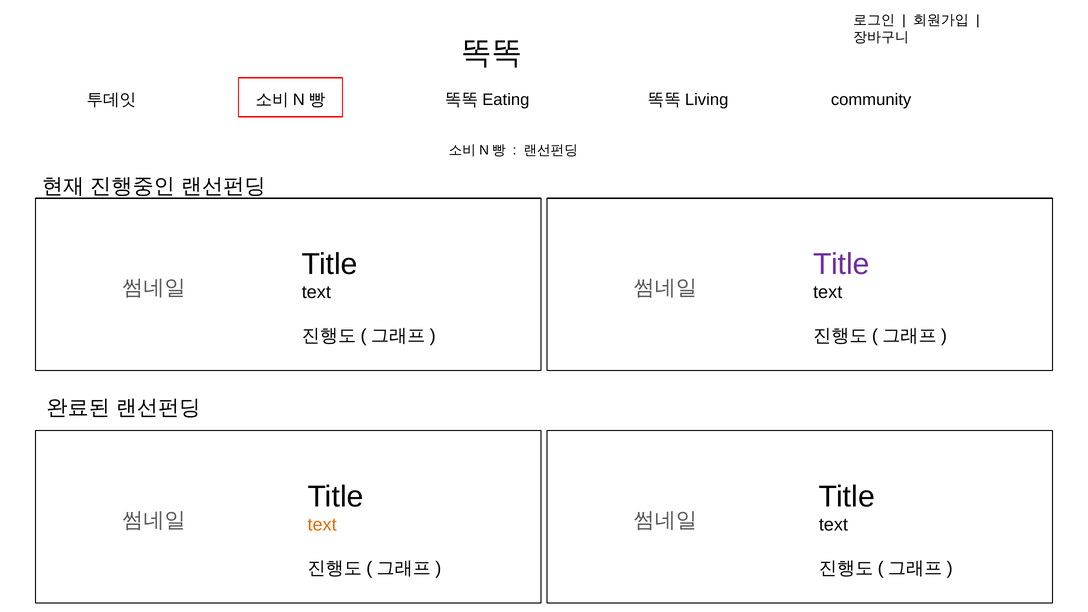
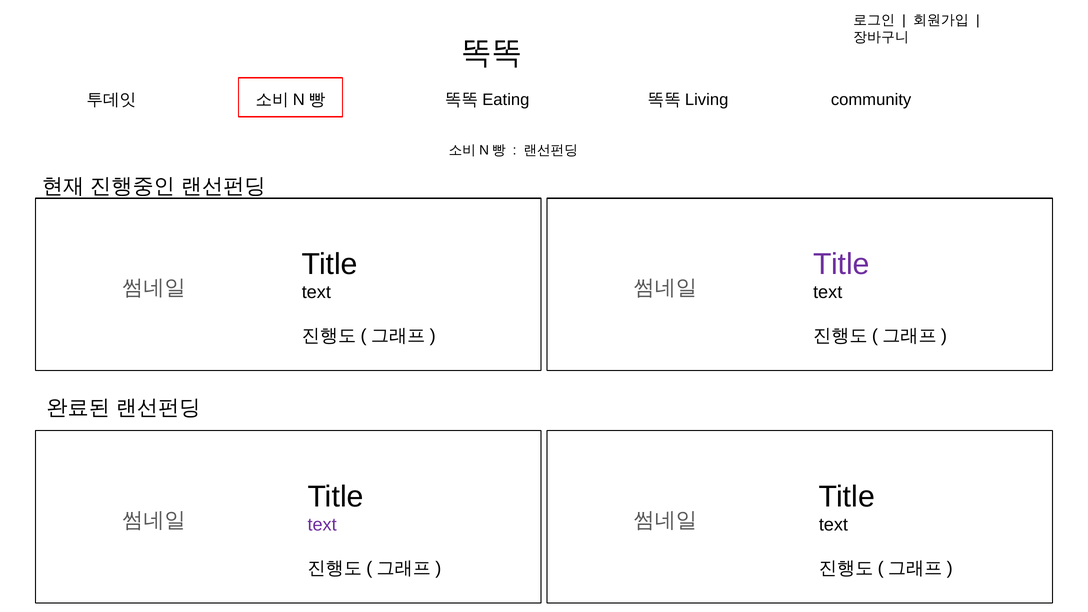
text colour: orange -> purple (322, 525)
